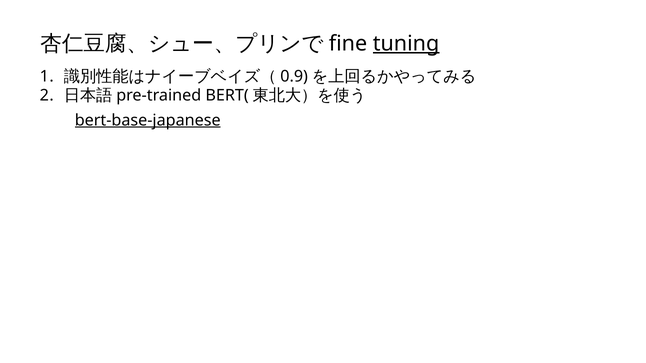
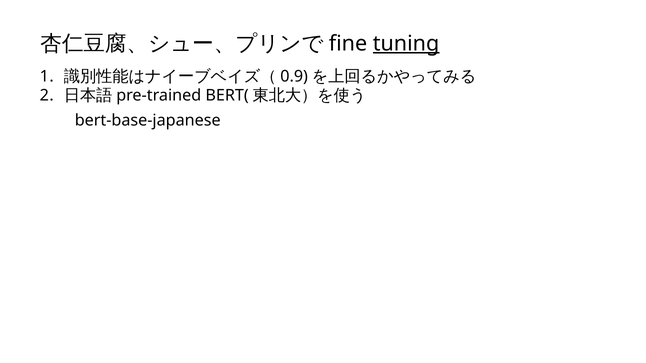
bert-base-japanese underline: present -> none (148, 120)
